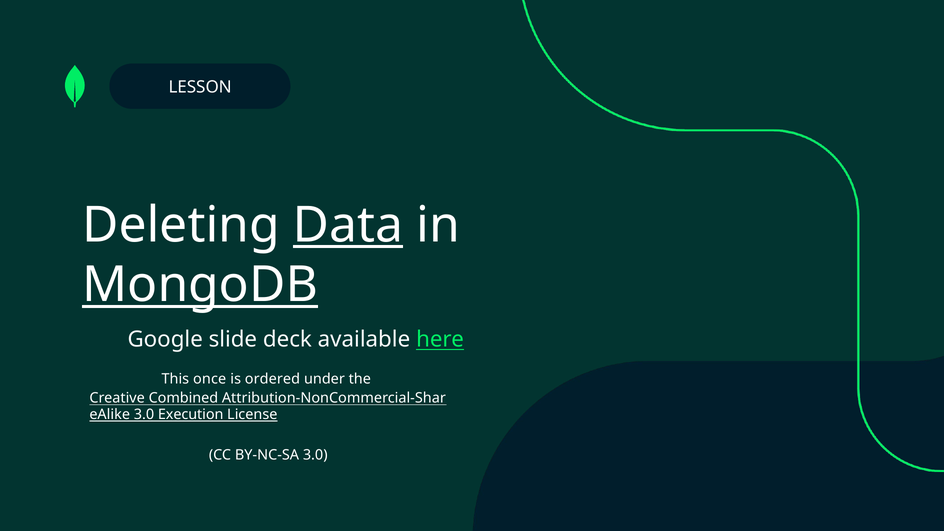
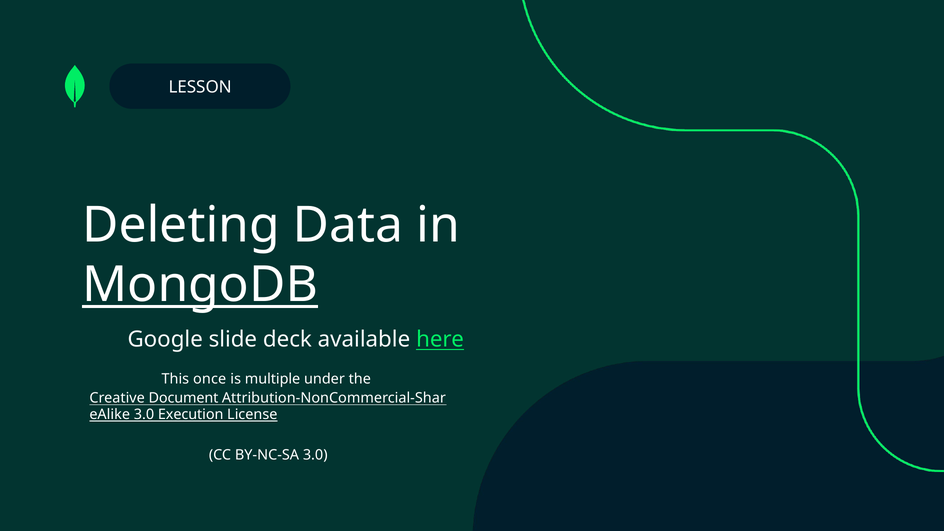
Data underline: present -> none (348, 225)
ordered: ordered -> multiple (273, 379)
Combined: Combined -> Document (183, 398)
